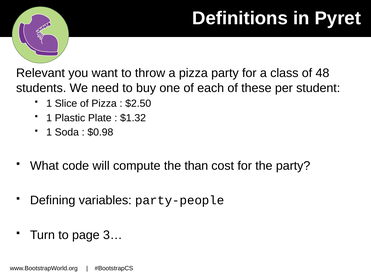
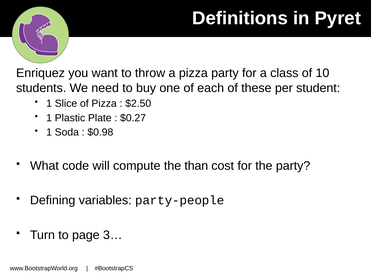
Relevant: Relevant -> Enriquez (40, 73)
48: 48 -> 10 (322, 73)
$1.32: $1.32 -> $0.27 (133, 118)
